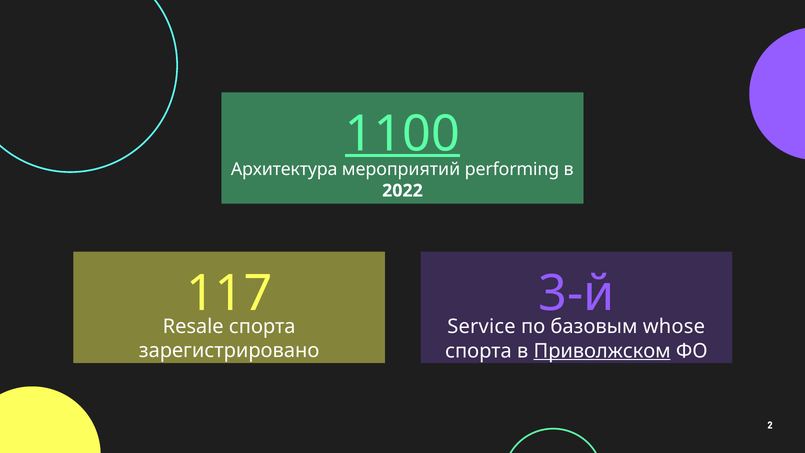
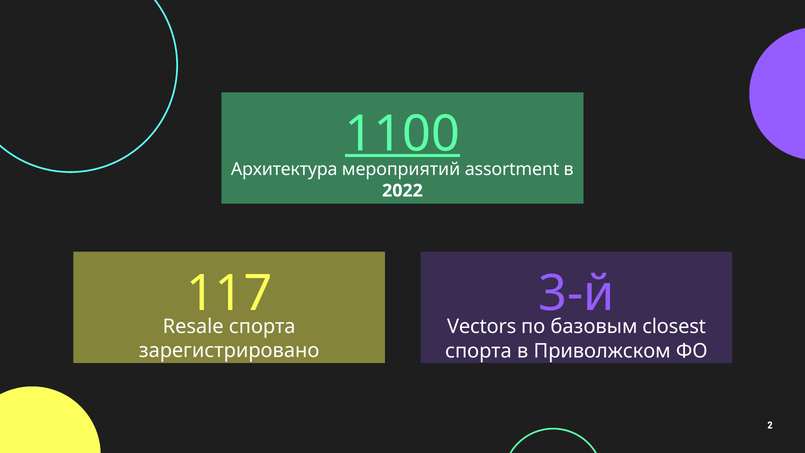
performing: performing -> assortment (512, 169)
Service: Service -> Vectors (482, 327)
whose: whose -> closest (674, 327)
Приволжском underline: present -> none (602, 351)
